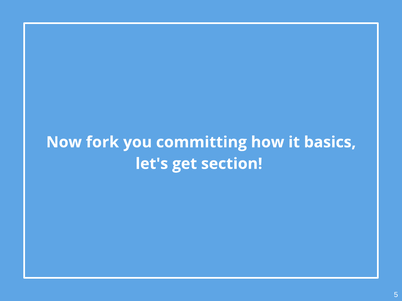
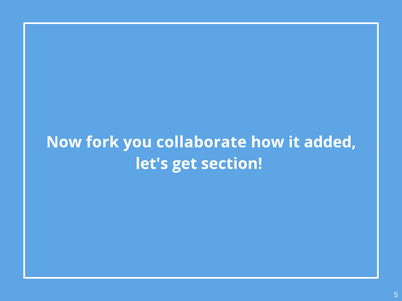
committing: committing -> collaborate (201, 142)
basics: basics -> added (330, 142)
